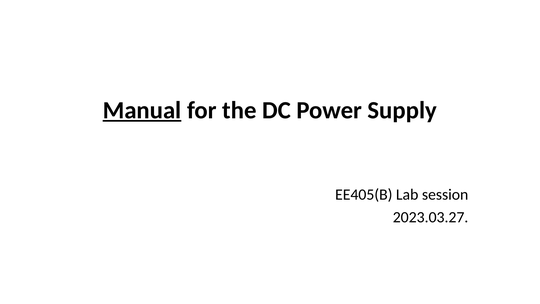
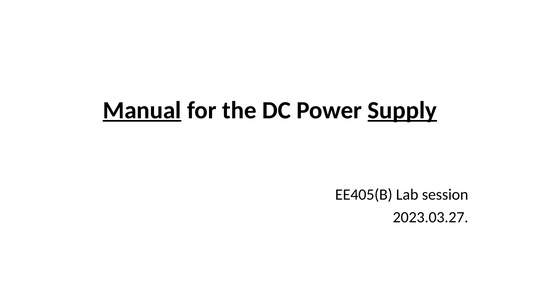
Supply underline: none -> present (402, 110)
